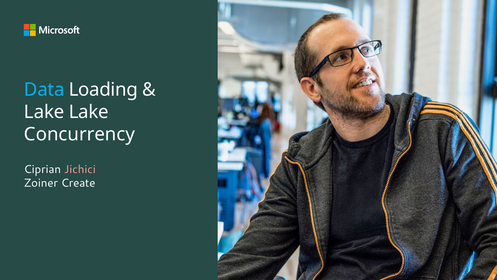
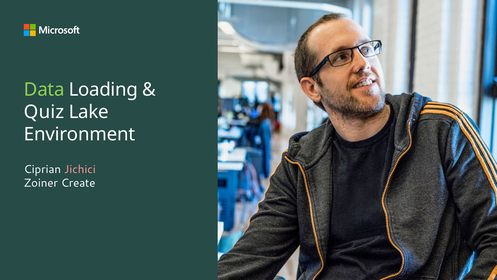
Data colour: light blue -> light green (44, 89)
Lake: Lake -> Quiz (44, 112)
Concurrency: Concurrency -> Environment (80, 134)
